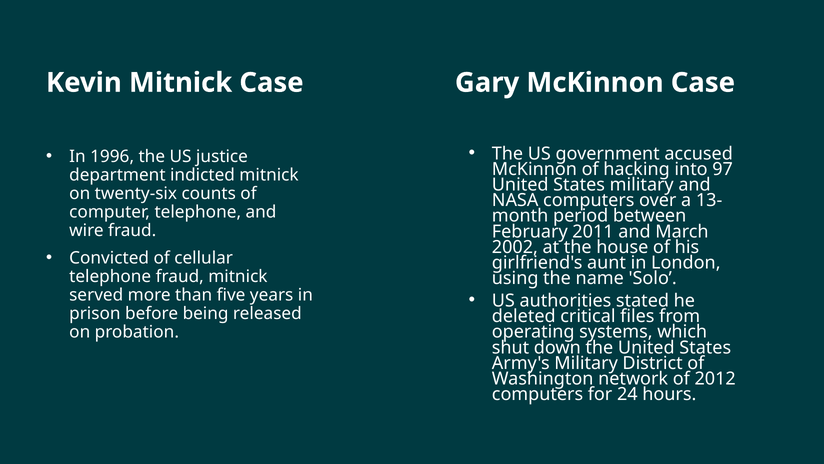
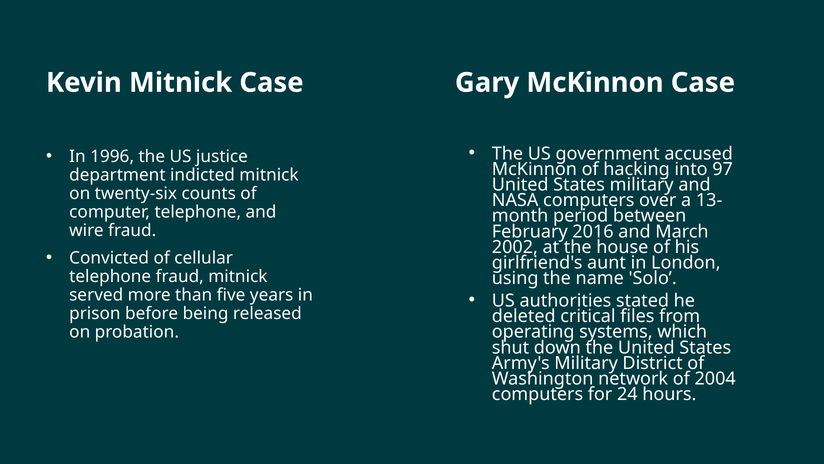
2011: 2011 -> 2016 (593, 231)
2012: 2012 -> 2004 (715, 378)
